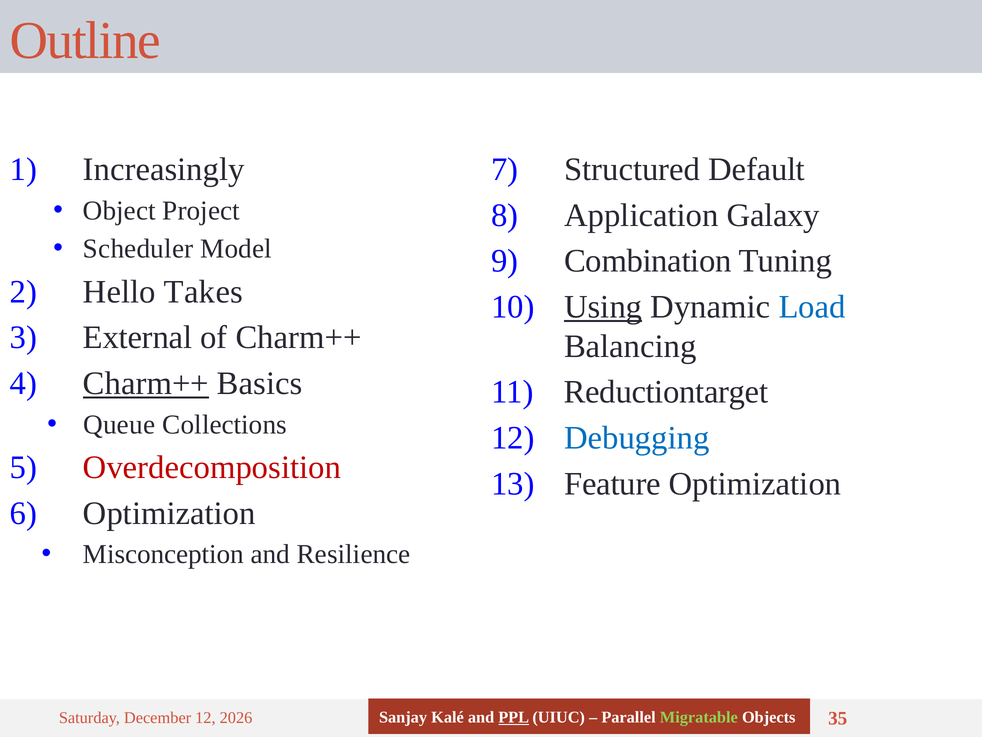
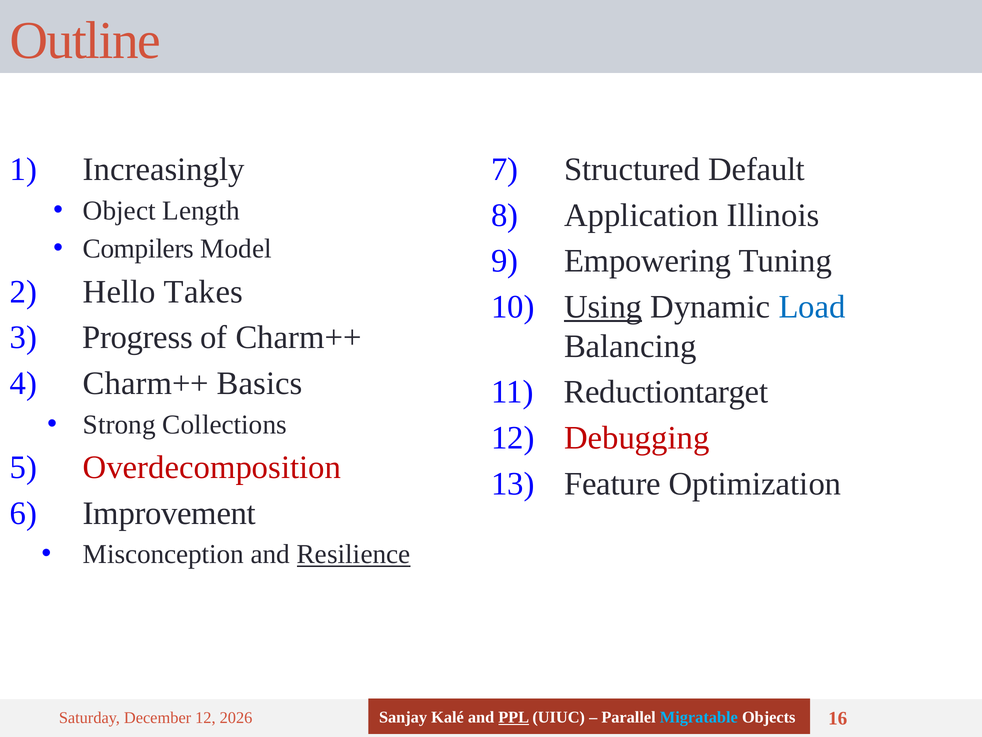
Project: Project -> Length (201, 210)
Galaxy: Galaxy -> Illinois (773, 215)
Scheduler: Scheduler -> Compilers (138, 249)
Combination: Combination -> Empowering (648, 261)
External: External -> Progress (138, 337)
Charm++ underline: present -> none (146, 383)
Queue: Queue -> Strong (119, 424)
Debugging colour: blue -> red (637, 438)
Optimization: Optimization -> Improvement (169, 513)
Resilience underline: none -> present (354, 554)
Migratable colour: light green -> light blue (699, 717)
35: 35 -> 16 (838, 718)
